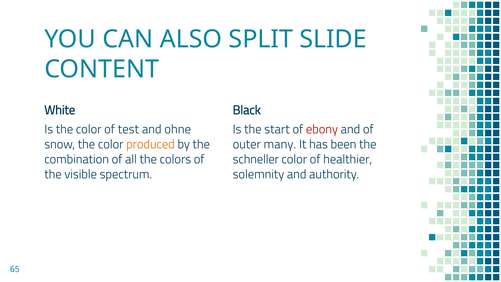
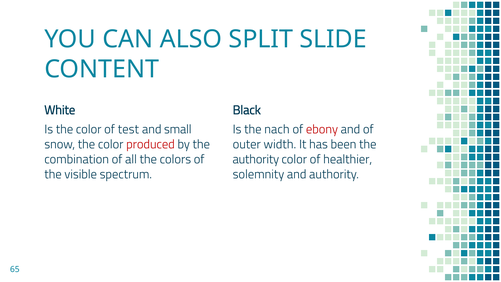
ohne: ohne -> small (178, 129)
start: start -> nach (277, 129)
produced colour: orange -> red (150, 144)
many: many -> width (280, 144)
schneller: schneller -> authority (256, 159)
